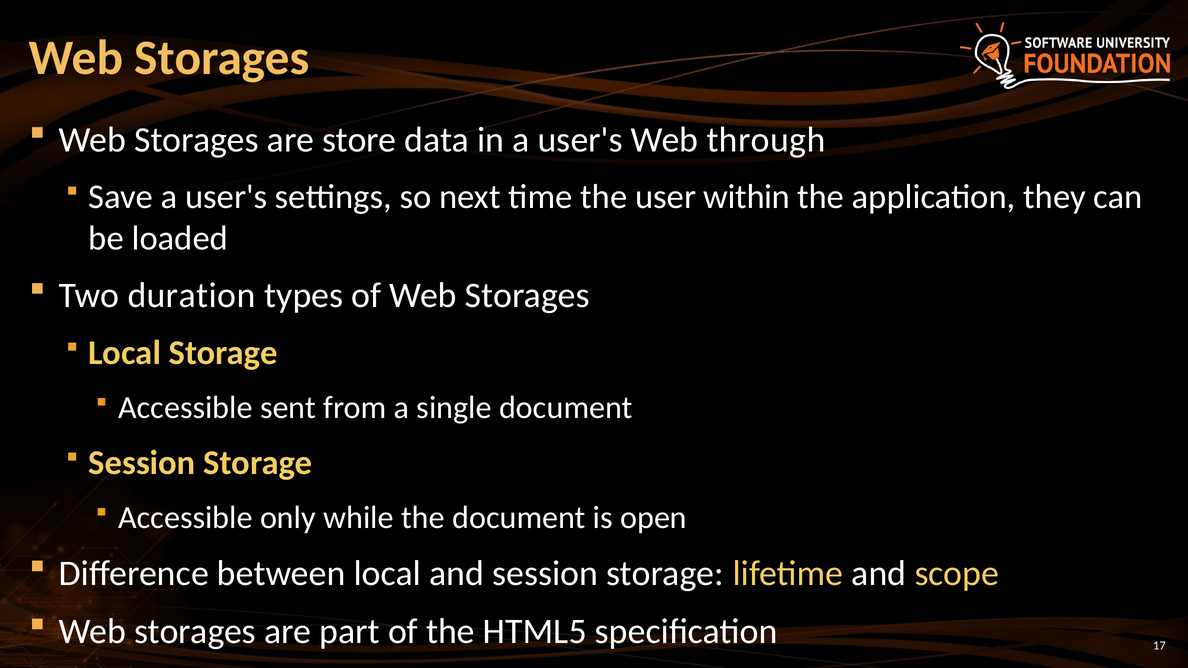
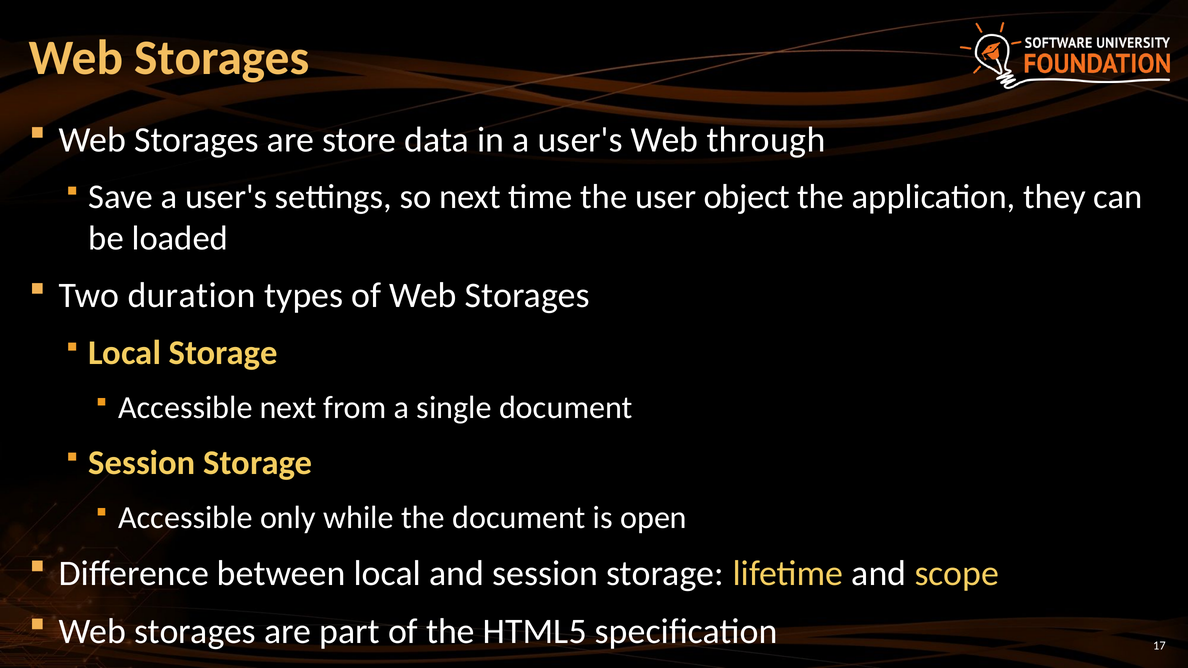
within: within -> object (747, 197)
Accessible sent: sent -> next (288, 408)
